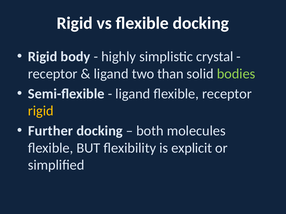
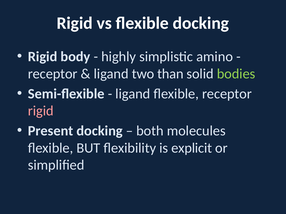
crystal: crystal -> amino (215, 57)
rigid colour: yellow -> pink (41, 111)
Further: Further -> Present (51, 131)
